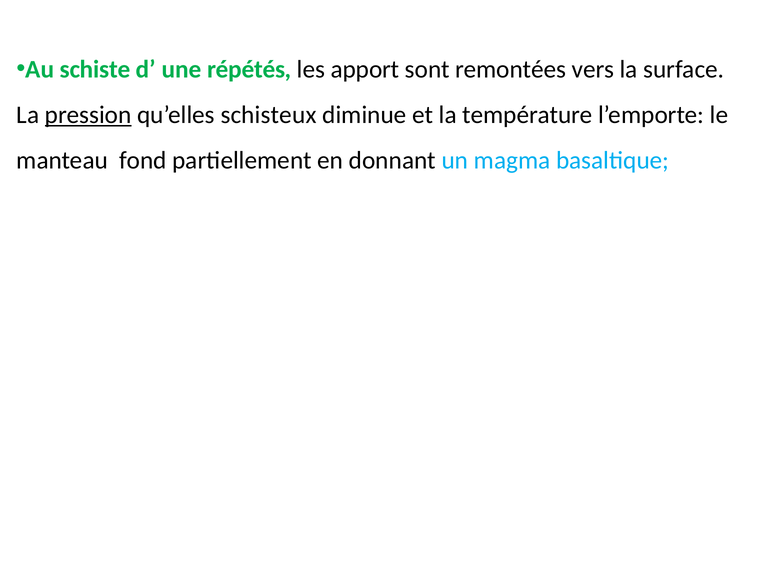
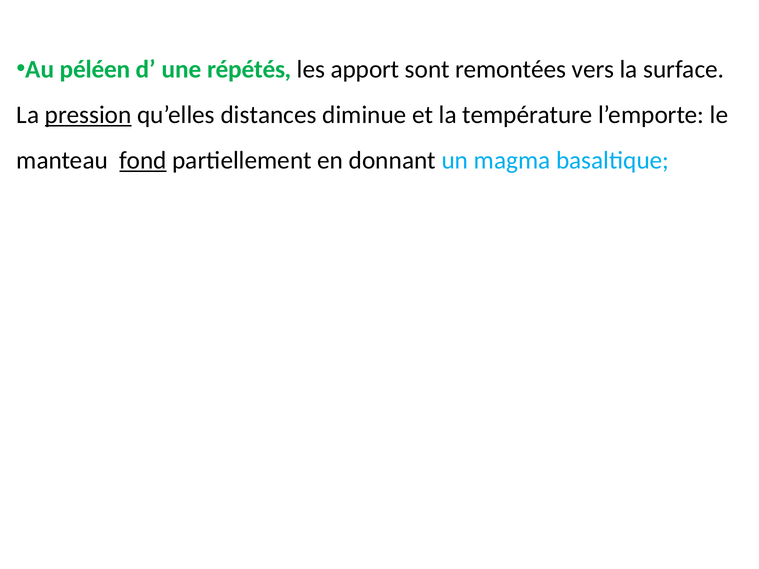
schiste: schiste -> péléen (95, 69)
schisteux: schisteux -> distances (269, 115)
fond underline: none -> present (143, 161)
